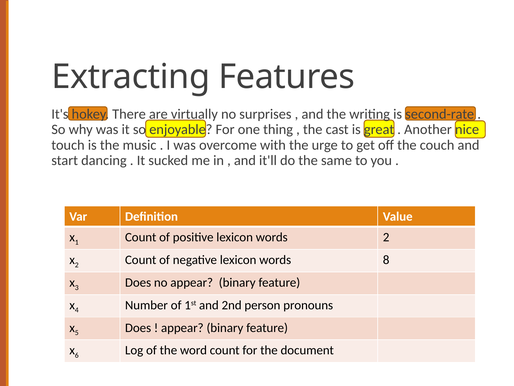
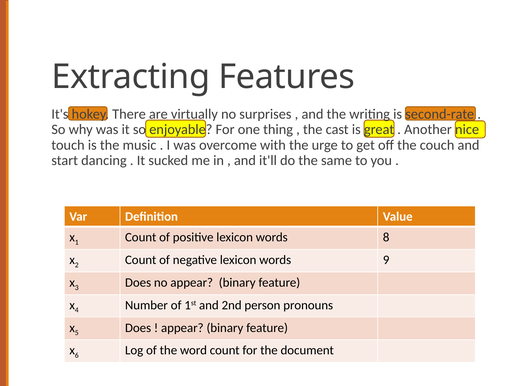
words 2: 2 -> 8 (386, 237)
8: 8 -> 9 (386, 260)
